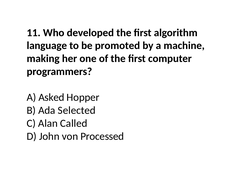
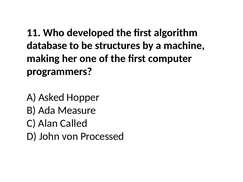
language: language -> database (47, 46)
promoted: promoted -> structures (117, 46)
Selected: Selected -> Measure (77, 111)
